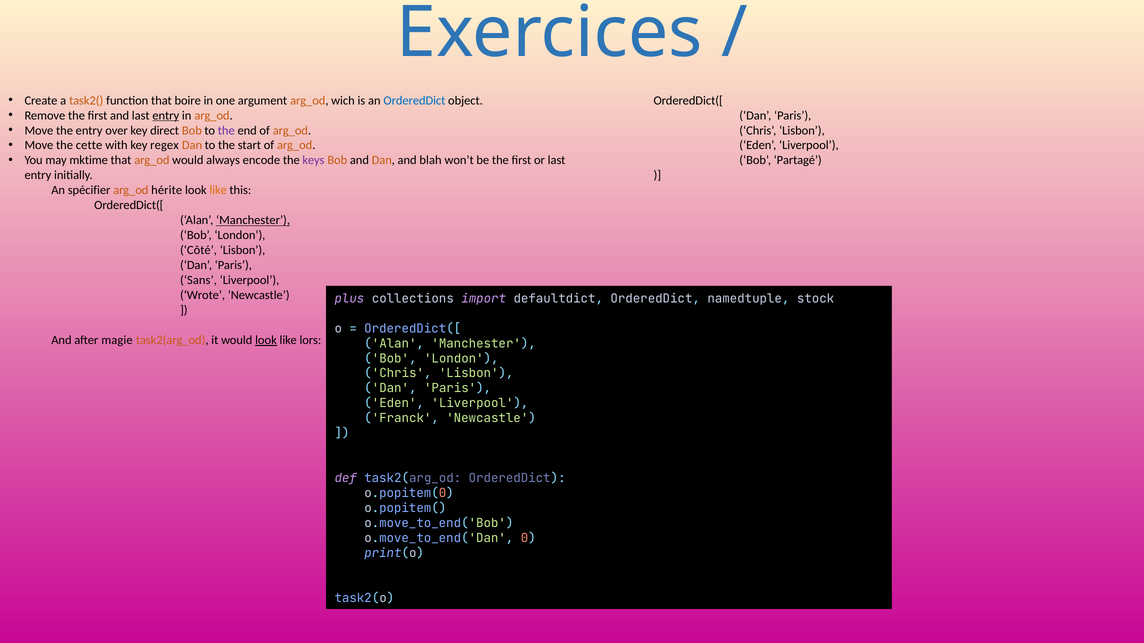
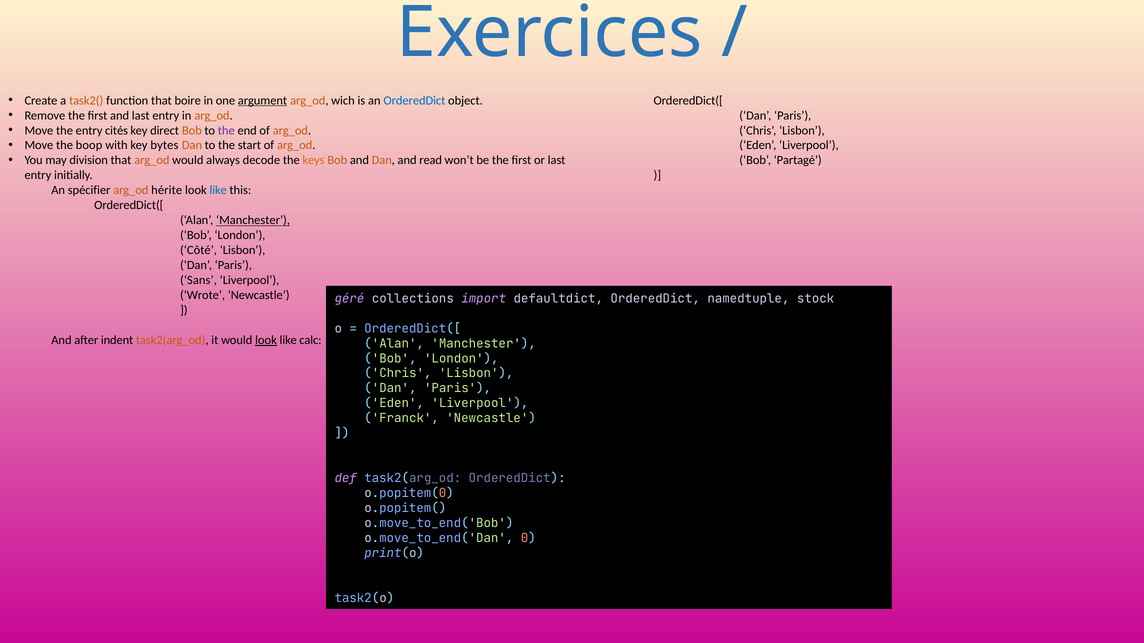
argument underline: none -> present (262, 100)
entry underline: present -> none (166, 115)
over: over -> cités (117, 130)
cette: cette -> boop (89, 145)
regex: regex -> bytes (164, 145)
mktime: mktime -> division (89, 160)
encode: encode -> decode (261, 160)
keys colour: purple -> orange (313, 160)
blah: blah -> read (431, 160)
like colour: orange -> blue (218, 190)
plus: plus -> géré (349, 299)
magie: magie -> indent (117, 340)
lors: lors -> calc (310, 340)
